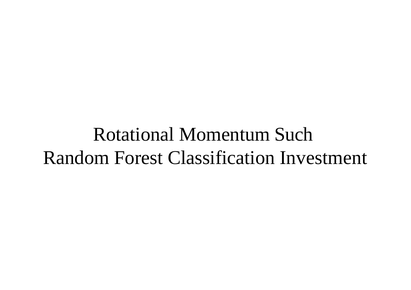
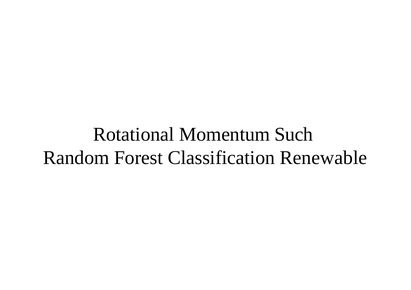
Investment: Investment -> Renewable (323, 158)
